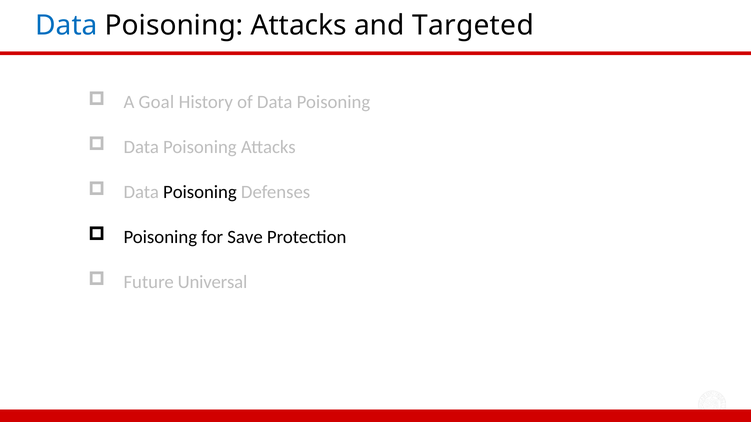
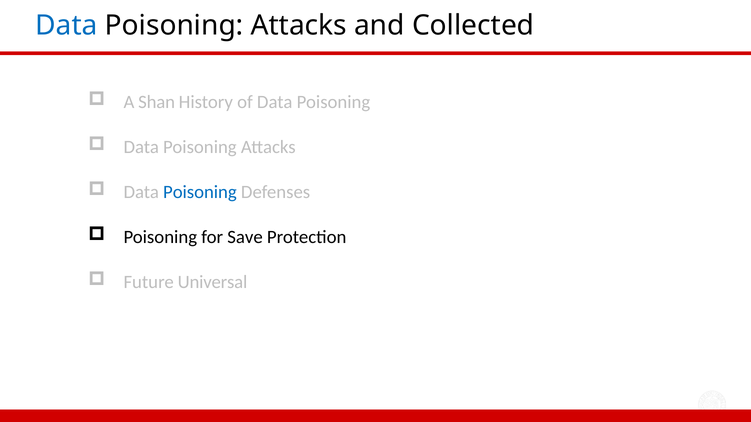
Targeted: Targeted -> Collected (473, 26)
Goal: Goal -> Shan (157, 102)
Poisoning colour: black -> blue (200, 192)
